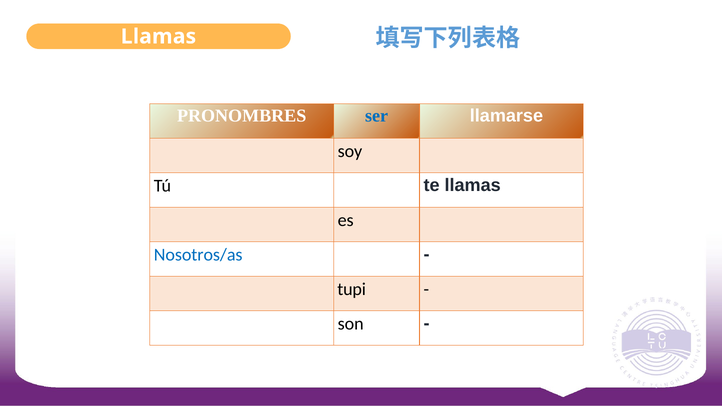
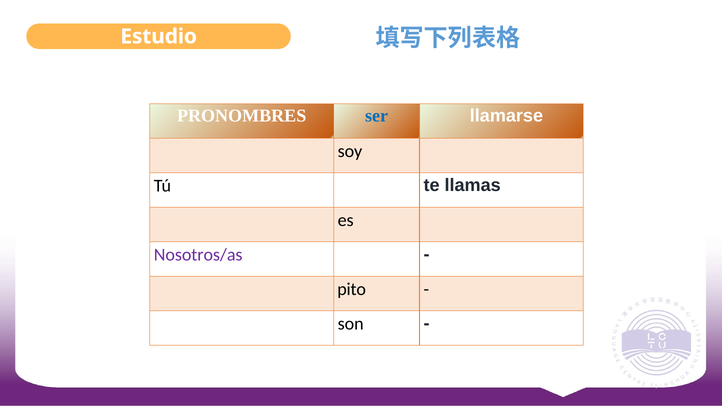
Llamas: Llamas -> Estudio (159, 36)
Nosotros/as colour: blue -> purple (198, 255)
tupi: tupi -> pito (352, 290)
